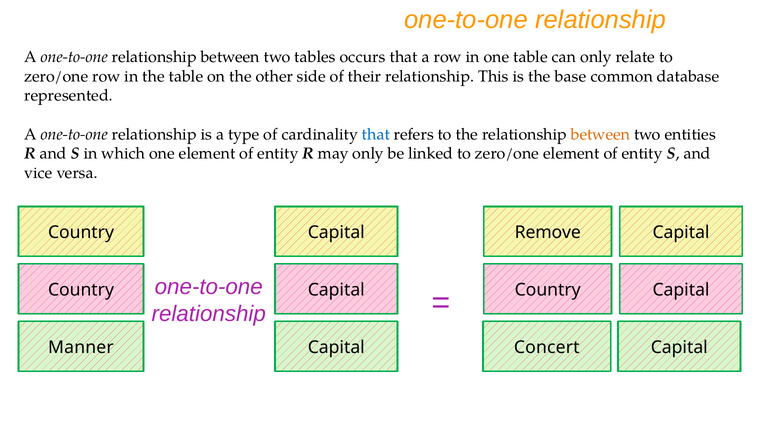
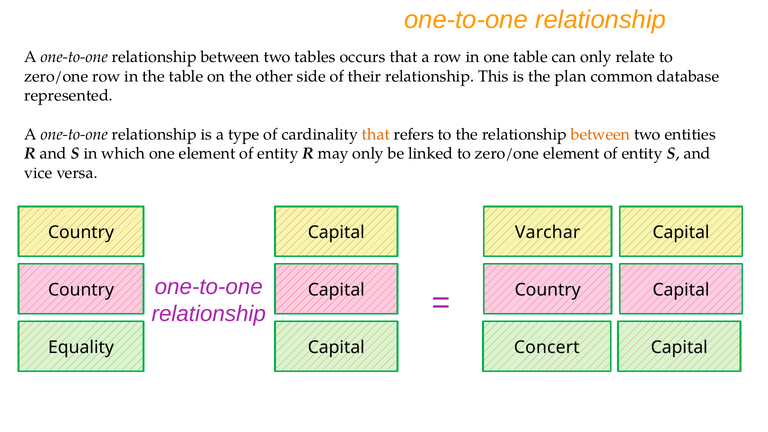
base: base -> plan (571, 76)
that colour: blue -> orange (376, 134)
Remove: Remove -> Varchar (548, 233)
Manner: Manner -> Equality (81, 347)
